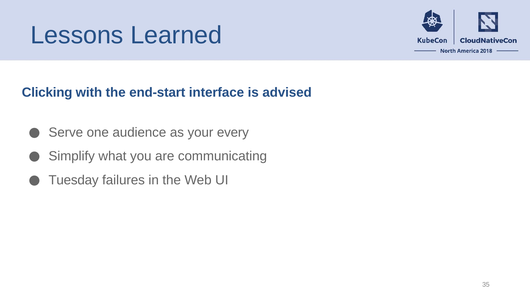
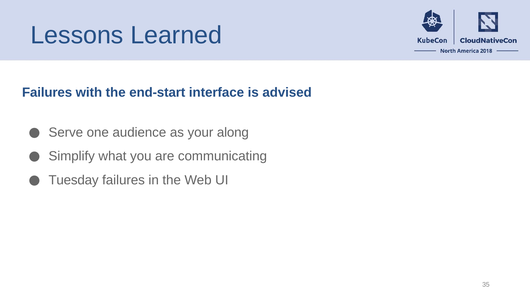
Clicking: Clicking -> Failures (47, 93)
every: every -> along (233, 132)
